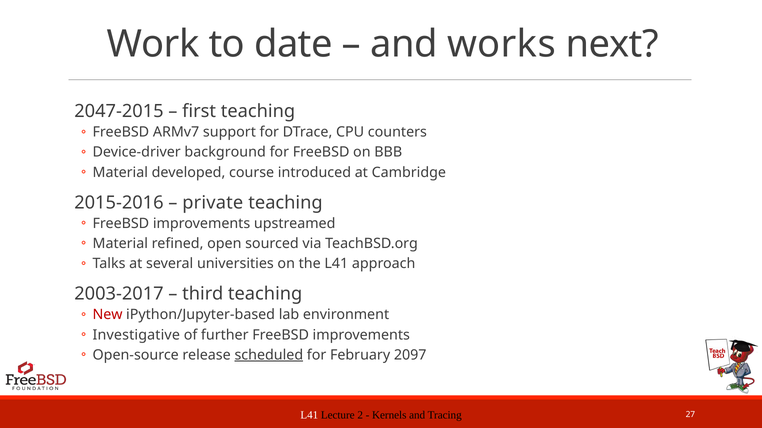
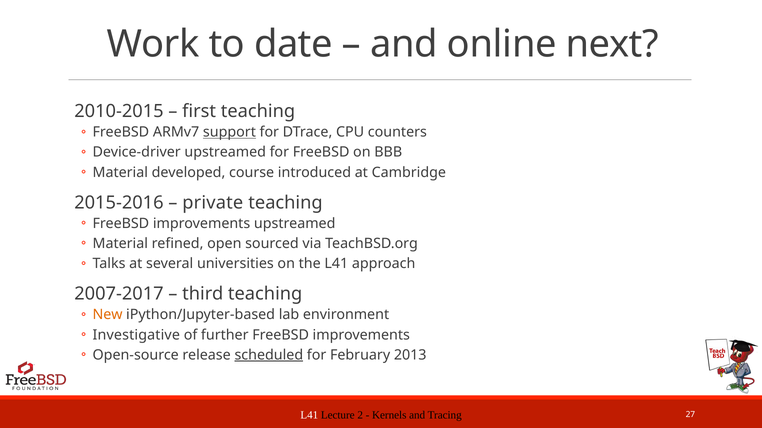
works: works -> online (502, 44)
2047-2015: 2047-2015 -> 2010-2015 (119, 111)
support underline: none -> present (229, 132)
Device-driver background: background -> upstreamed (225, 152)
2003-2017: 2003-2017 -> 2007-2017 (119, 294)
New colour: red -> orange (108, 315)
2097: 2097 -> 2013 (410, 356)
